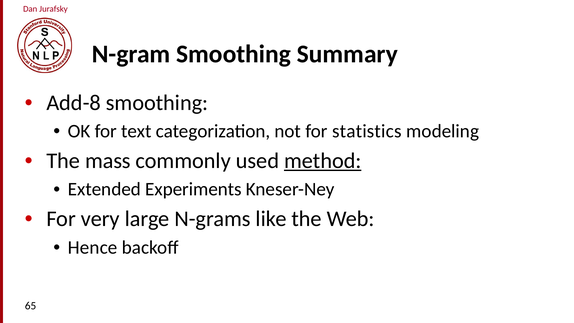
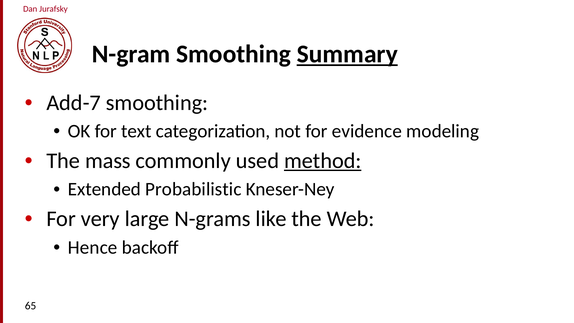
Summary underline: none -> present (347, 54)
Add-8: Add-8 -> Add-7 (74, 103)
statistics: statistics -> evidence (367, 131)
Experiments: Experiments -> Probabilistic (193, 189)
